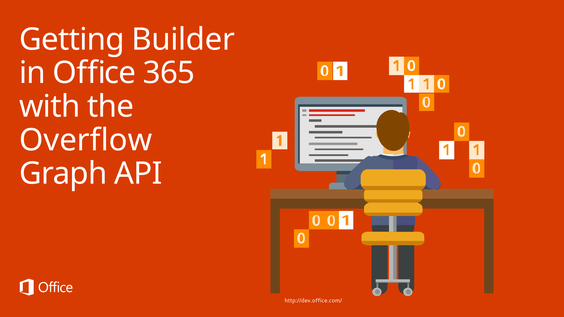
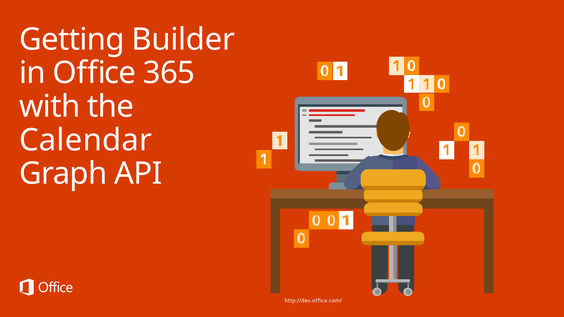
Overflow: Overflow -> Calendar (86, 140)
